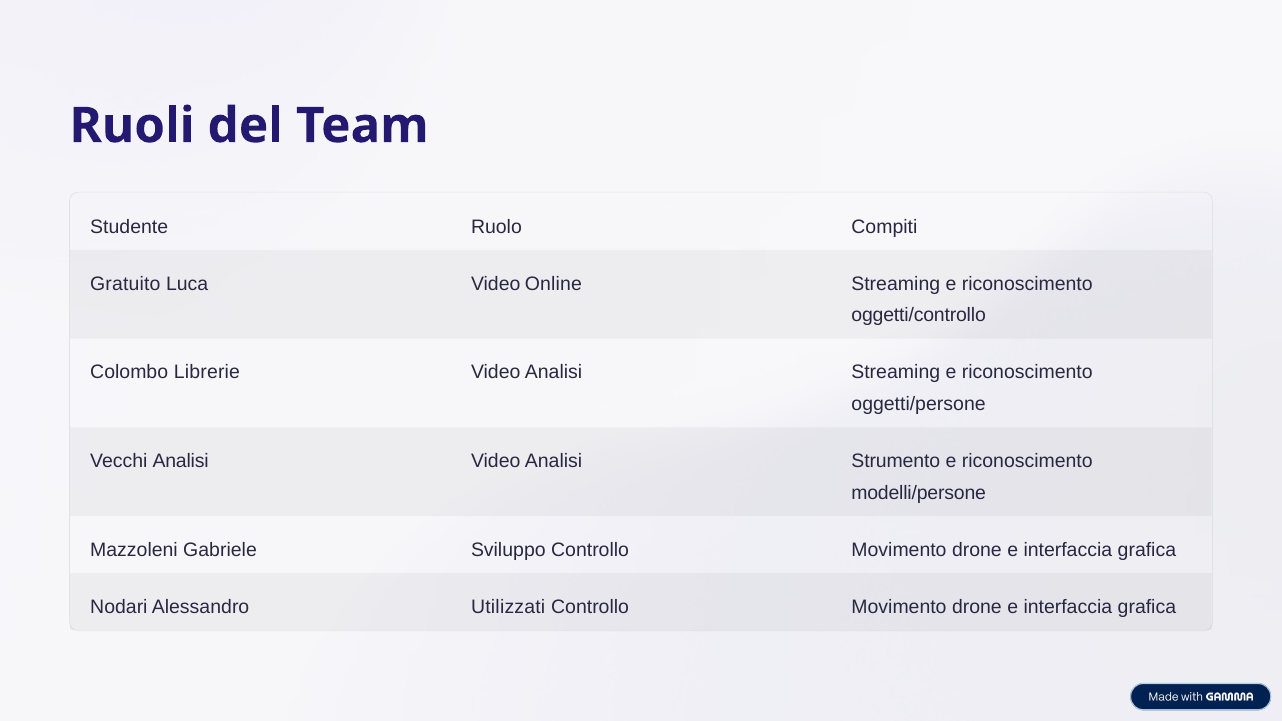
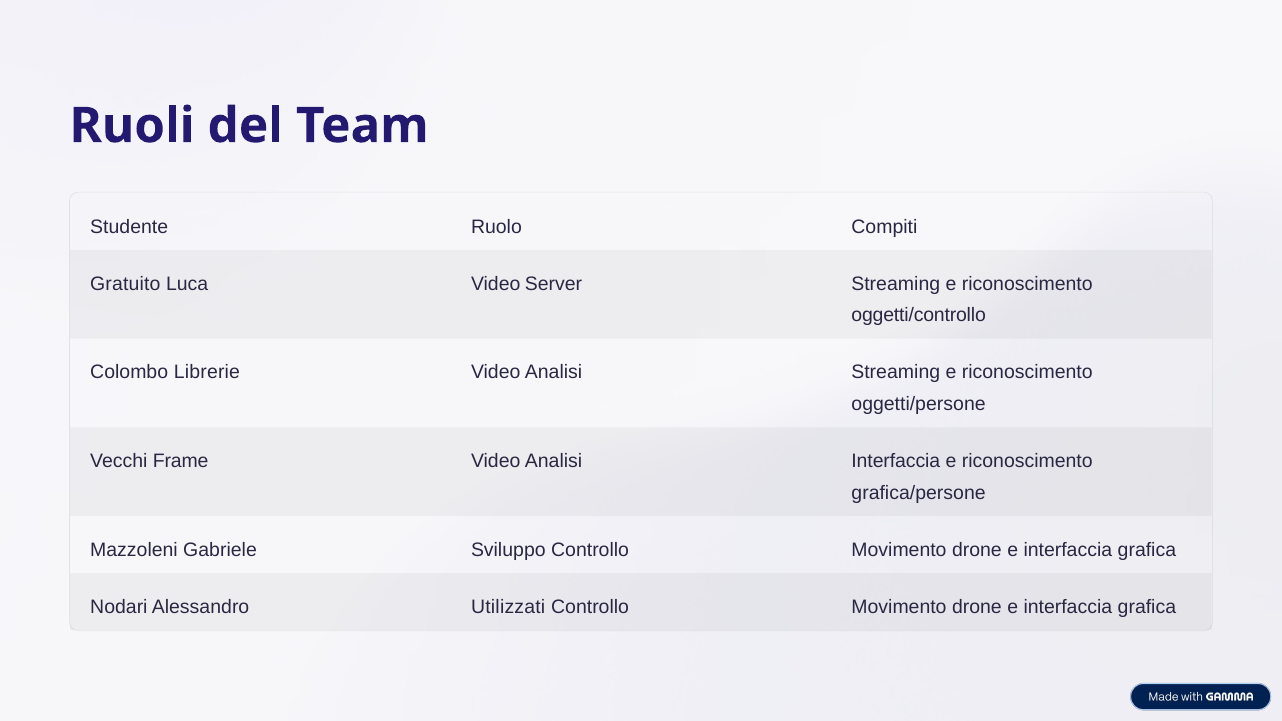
Online: Online -> Server (553, 284)
Vecchi Analisi: Analisi -> Frame (181, 461)
Analisi Strumento: Strumento -> Interfaccia (896, 461)
modelli/persone: modelli/persone -> grafica/persone (919, 493)
